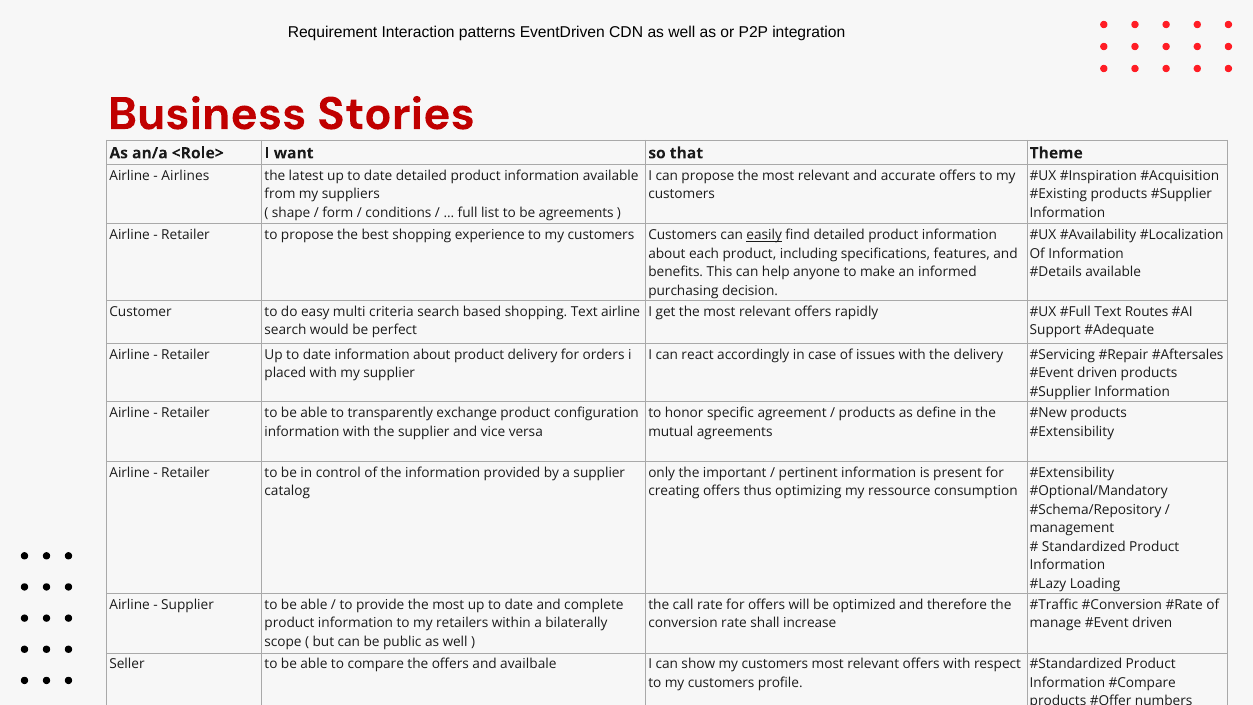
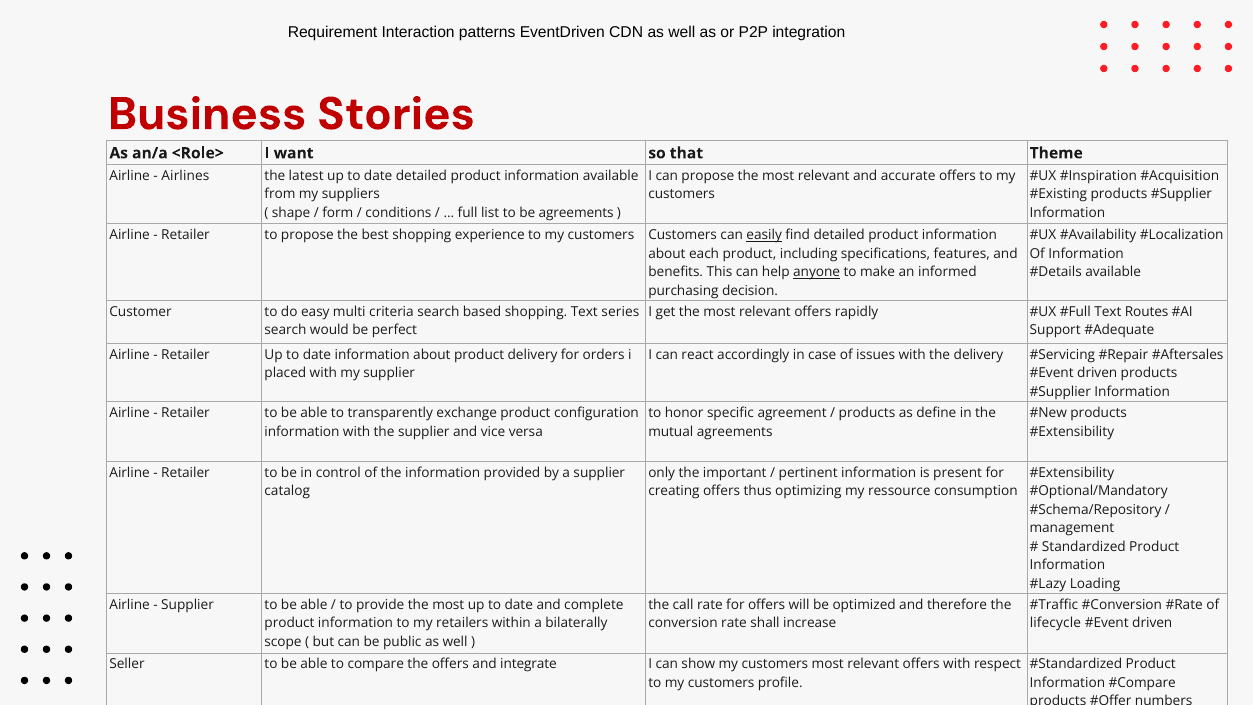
anyone underline: none -> present (817, 272)
Text airline: airline -> series (620, 312)
manage: manage -> lifecycle (1055, 623)
availbale: availbale -> integrate (529, 664)
